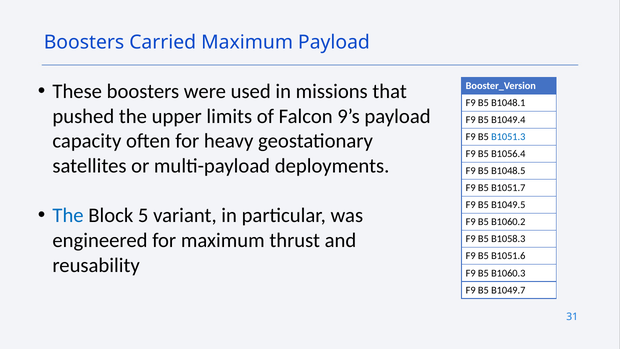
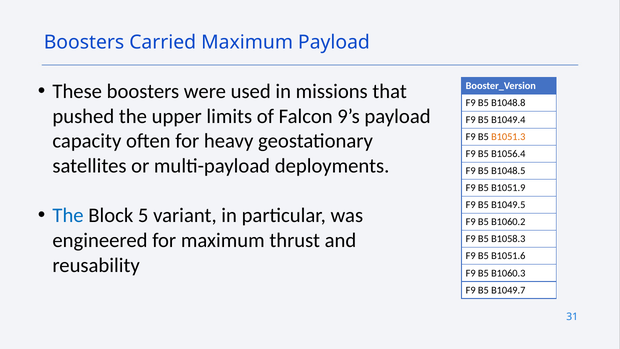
B1048.1: B1048.1 -> B1048.8 (508, 103)
B1051.3 colour: blue -> orange (508, 137)
B1051.7: B1051.7 -> B1051.9 (508, 188)
